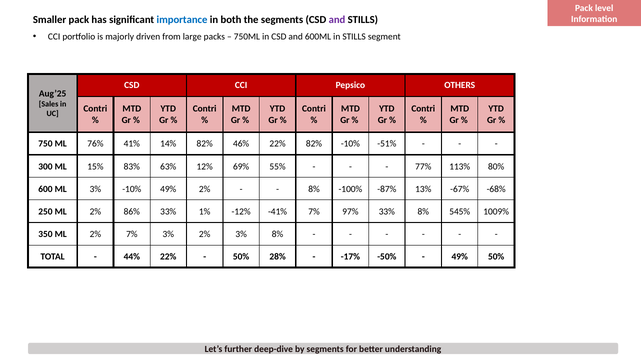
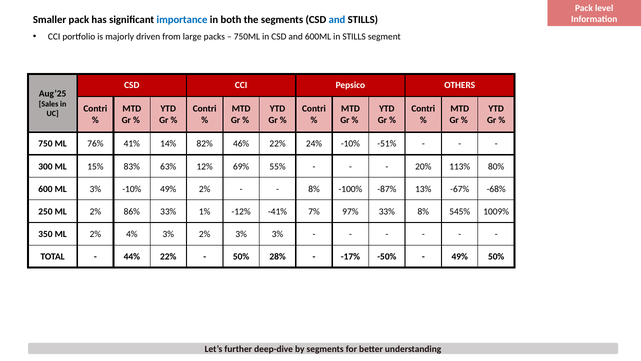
and colour: purple -> blue (337, 20)
22% 82%: 82% -> 24% (314, 144)
77%: 77% -> 20% (423, 166)
2% 7%: 7% -> 4% (132, 234)
3% 8%: 8% -> 3% (278, 234)
